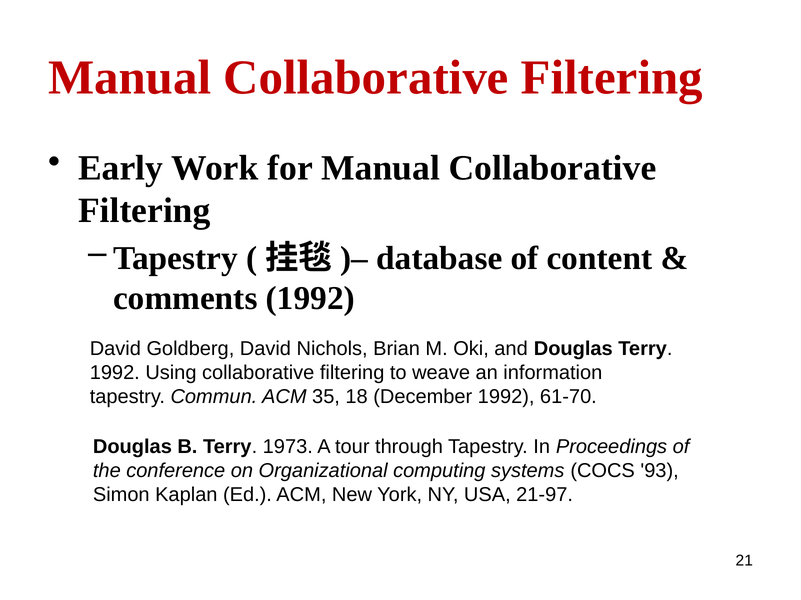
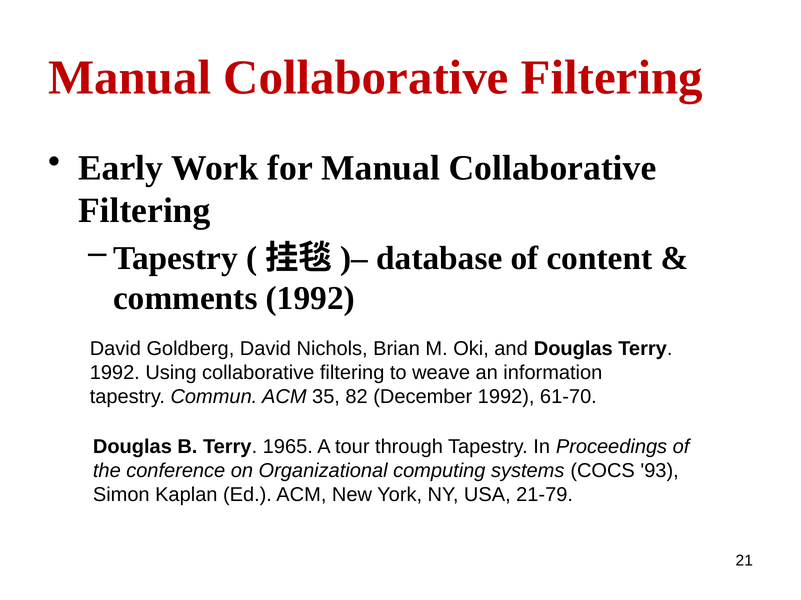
18: 18 -> 82 (357, 397)
1973: 1973 -> 1965 (288, 447)
21-97: 21-97 -> 21-79 (545, 495)
